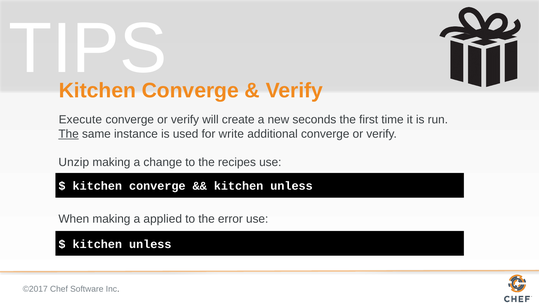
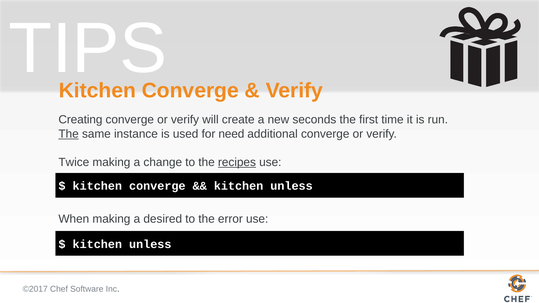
Execute: Execute -> Creating (80, 120)
write: write -> need (231, 134)
Unzip: Unzip -> Twice (74, 162)
recipes underline: none -> present (237, 162)
applied: applied -> desired (163, 219)
